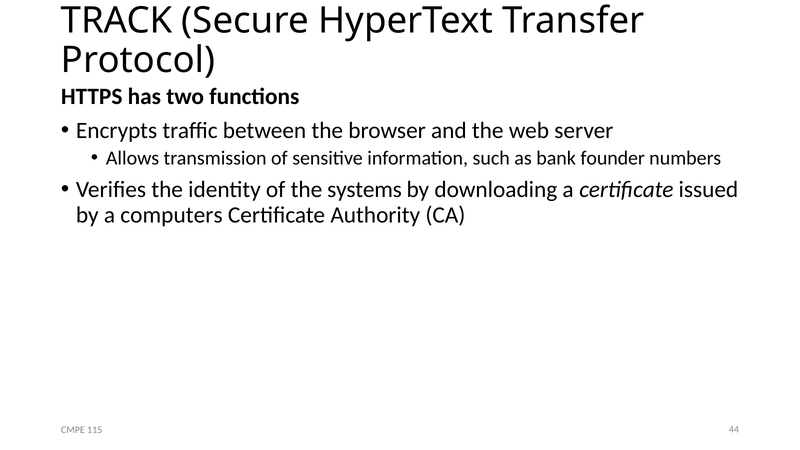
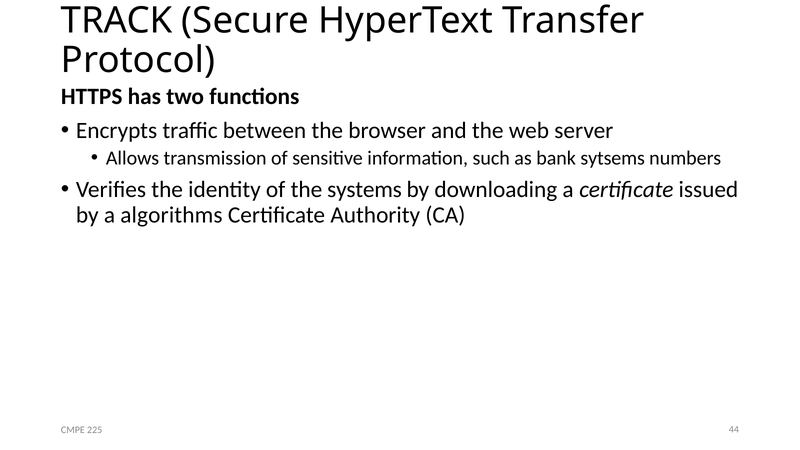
founder: founder -> sytsems (613, 158)
computers: computers -> algorithms (171, 215)
115: 115 -> 225 (95, 430)
